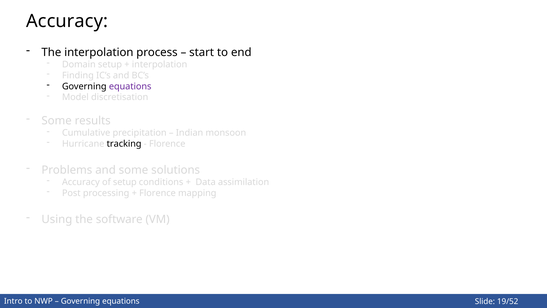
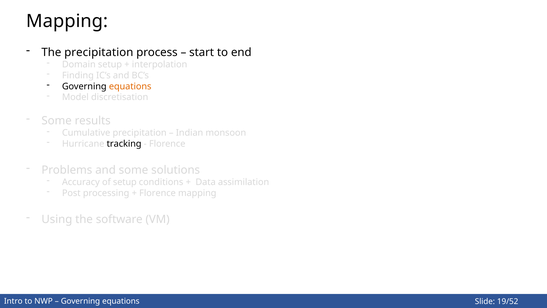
Accuracy: Accuracy -> Mapping (67, 21)
The interpolation: interpolation -> precipitation (99, 52)
equations colour: purple -> orange (130, 86)
